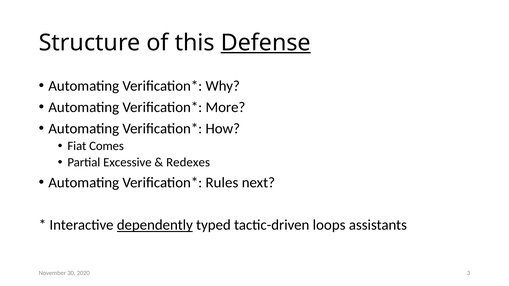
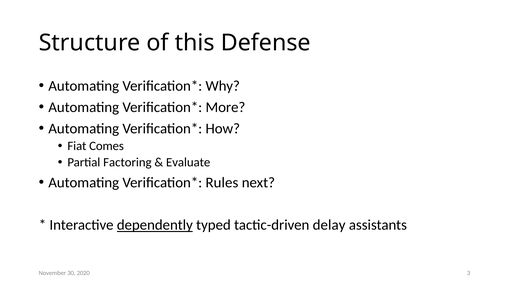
Defense underline: present -> none (266, 43)
Excessive: Excessive -> Factoring (127, 163)
Redexes: Redexes -> Evaluate (188, 163)
loops: loops -> delay (329, 225)
